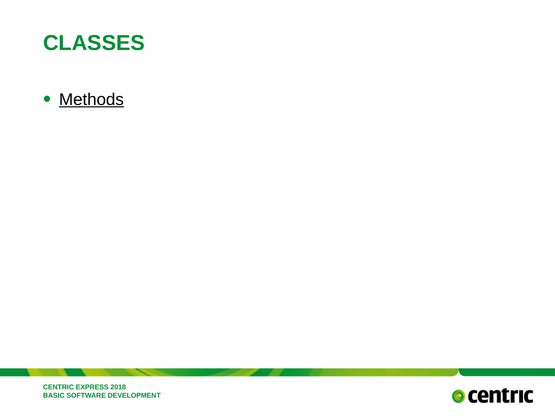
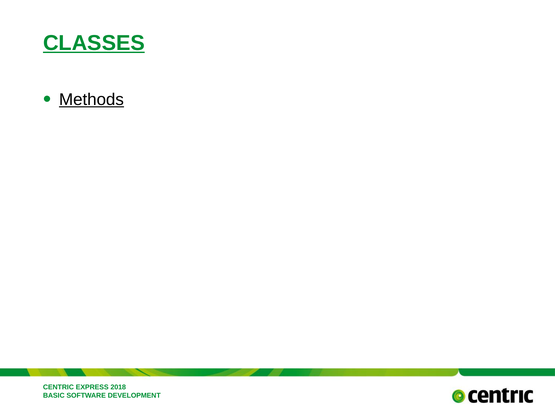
CLASSES underline: none -> present (94, 43)
